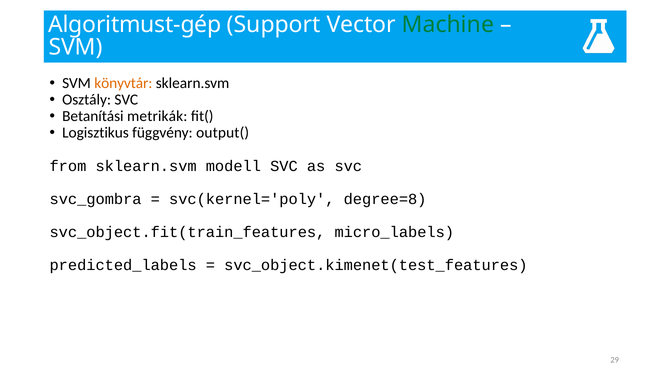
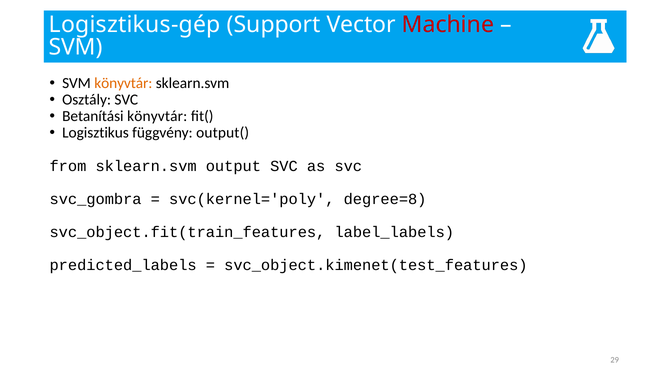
Algoritmust-gép: Algoritmust-gép -> Logisztikus-gép (135, 25)
Machine colour: green -> red (448, 25)
Betanítási metrikák: metrikák -> könyvtár (157, 116)
modell: modell -> output (233, 166)
micro_labels: micro_labels -> label_labels (394, 232)
